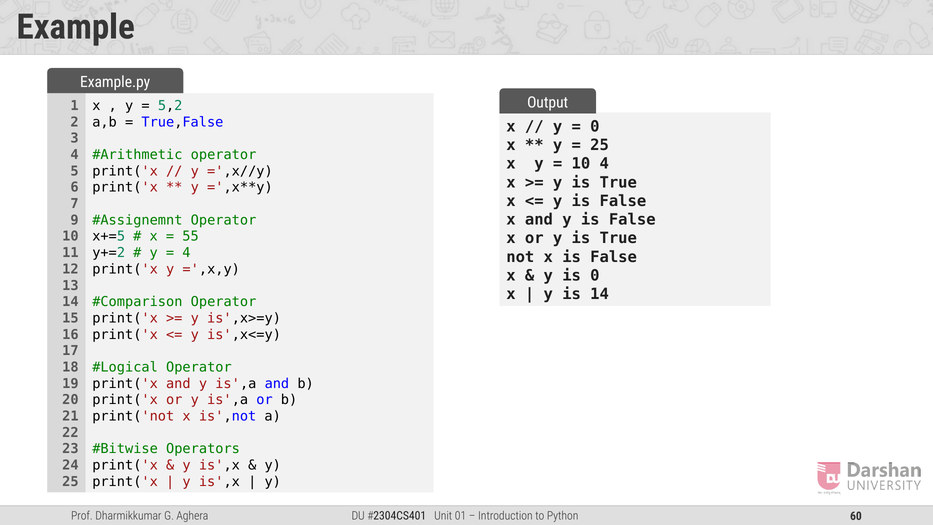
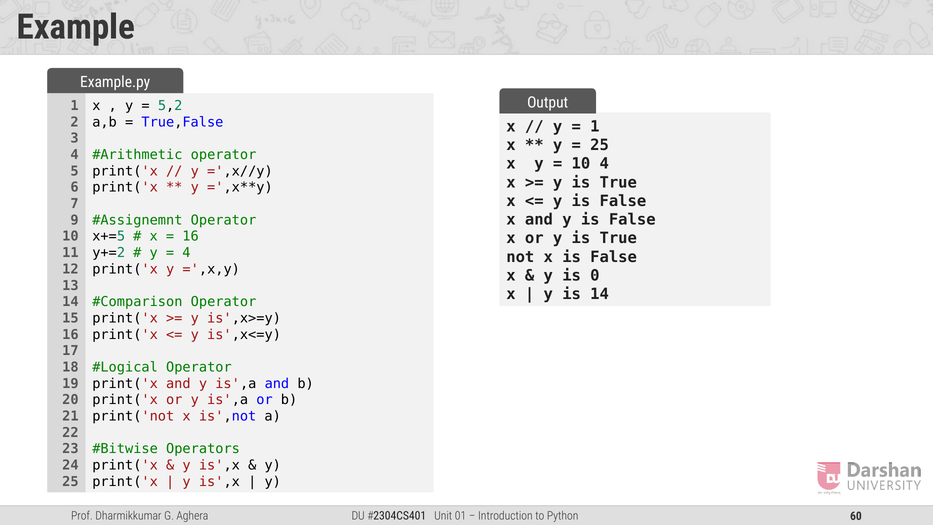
0: 0 -> 1 (595, 126)
55: 55 -> 16 (191, 236)
